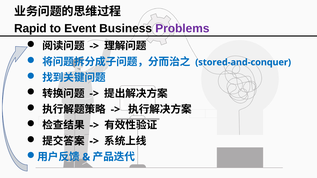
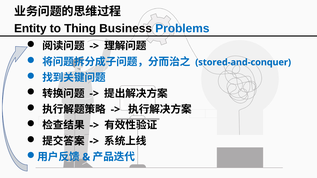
Rapid: Rapid -> Entity (30, 28)
Event: Event -> Thing (80, 28)
Problems colour: purple -> blue (182, 28)
